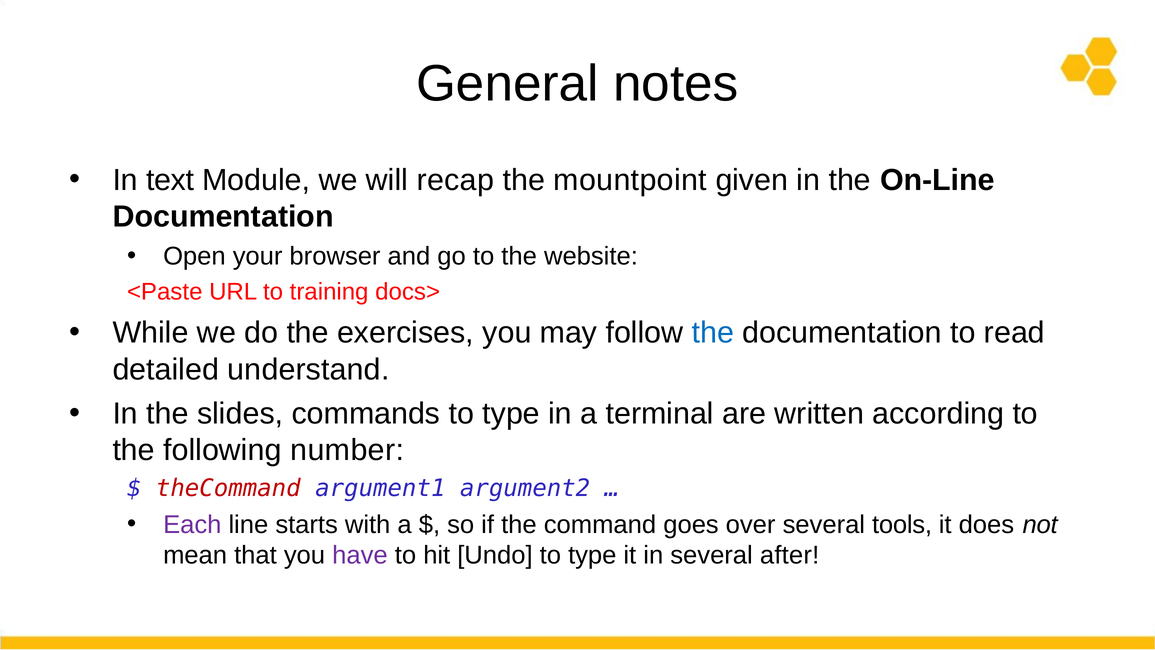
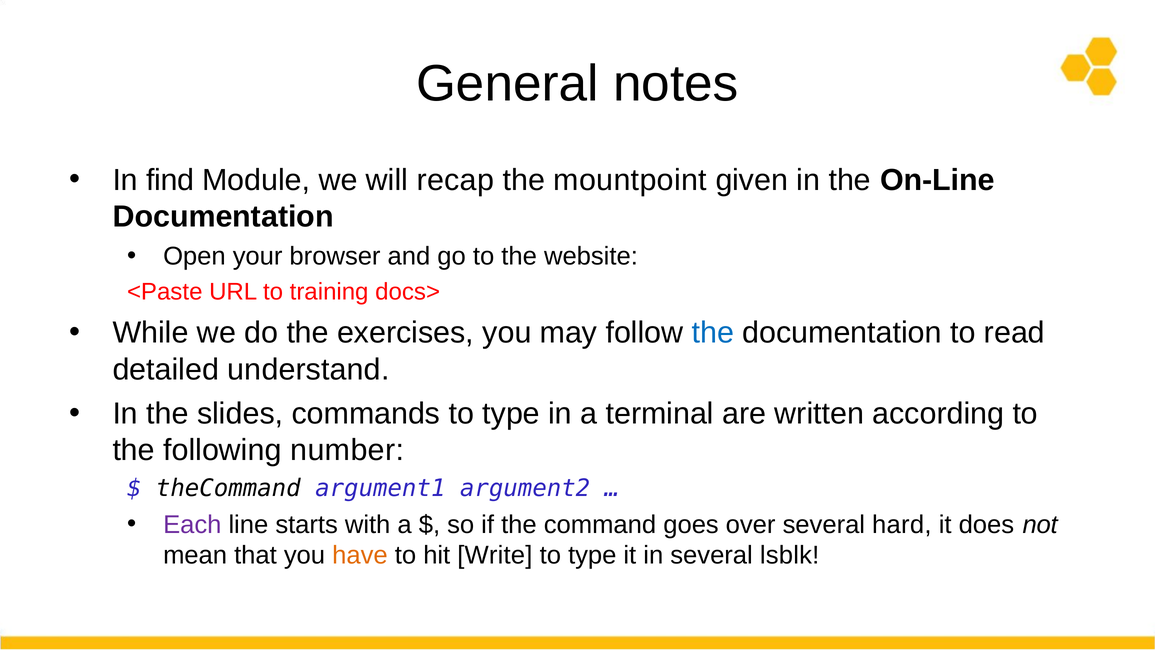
text: text -> find (170, 180)
theCommand colour: red -> black (228, 488)
tools: tools -> hard (902, 524)
have colour: purple -> orange (360, 555)
Undo: Undo -> Write (495, 555)
after: after -> lsblk (790, 555)
